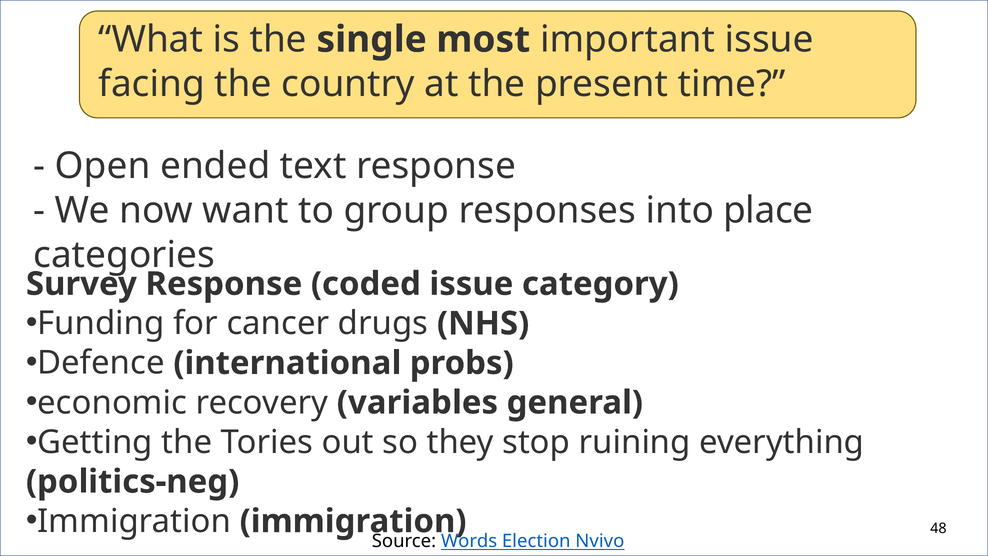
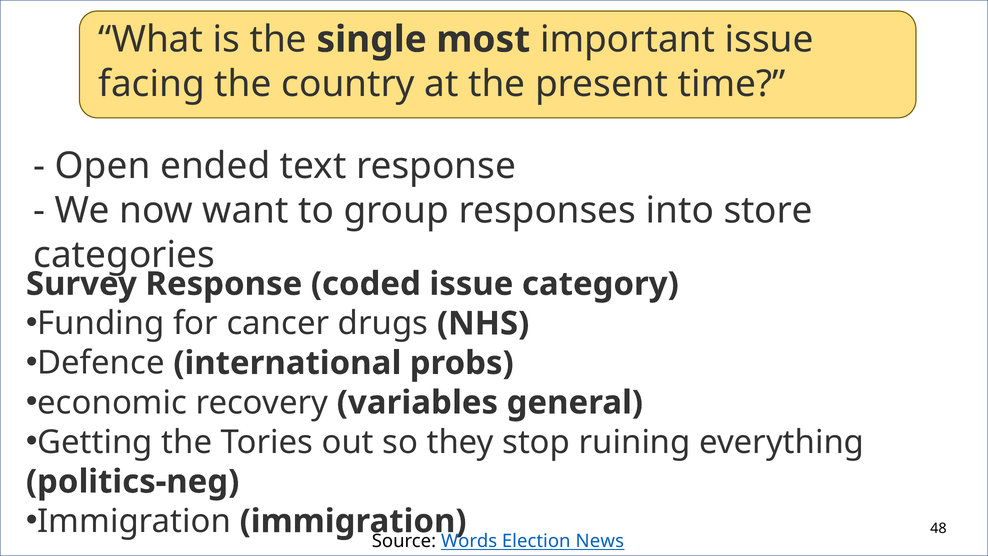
place: place -> store (768, 210)
Nvivo: Nvivo -> News (600, 541)
